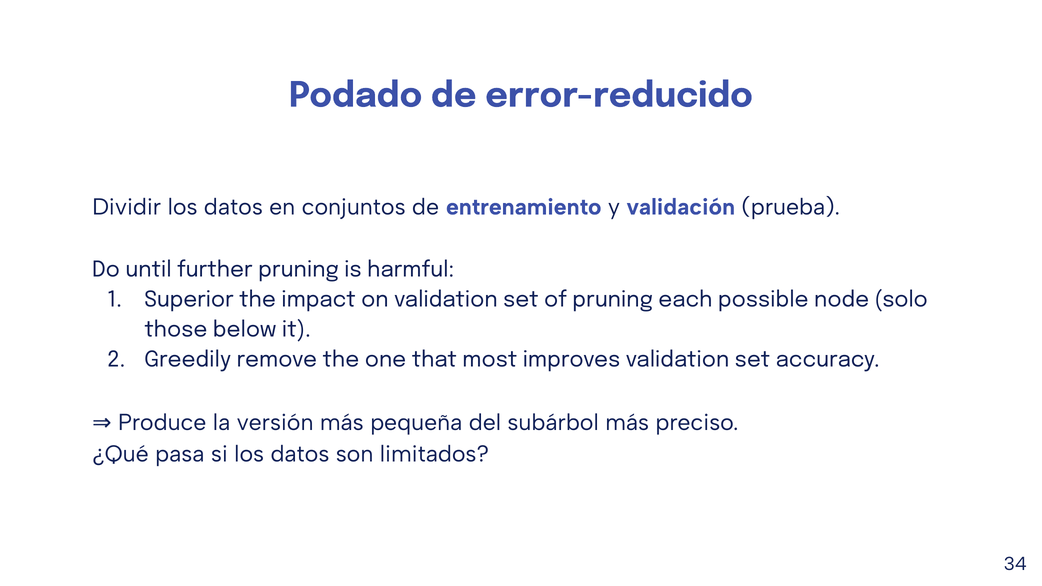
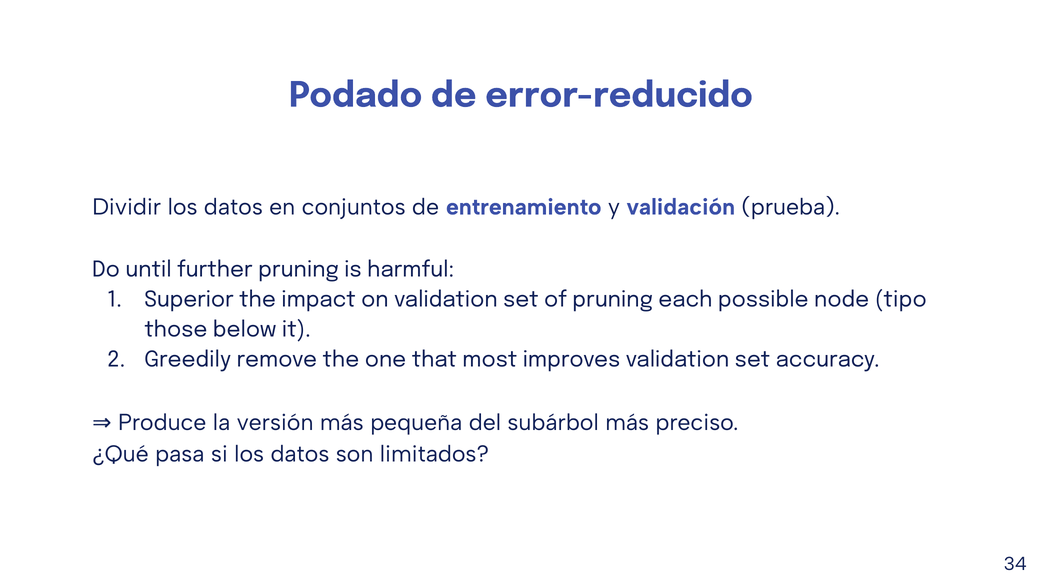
solo: solo -> tipo (901, 300)
